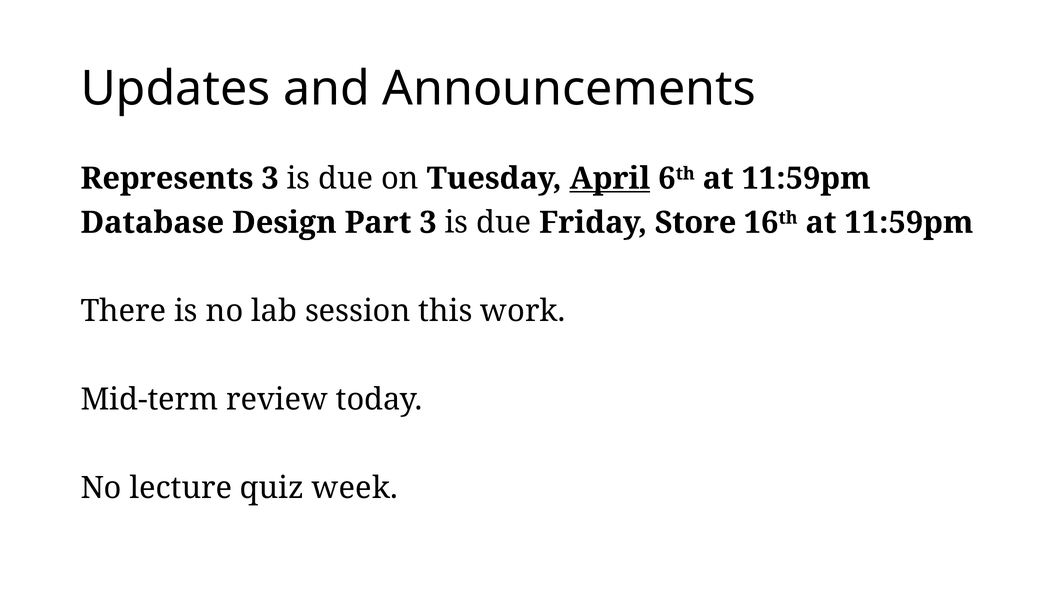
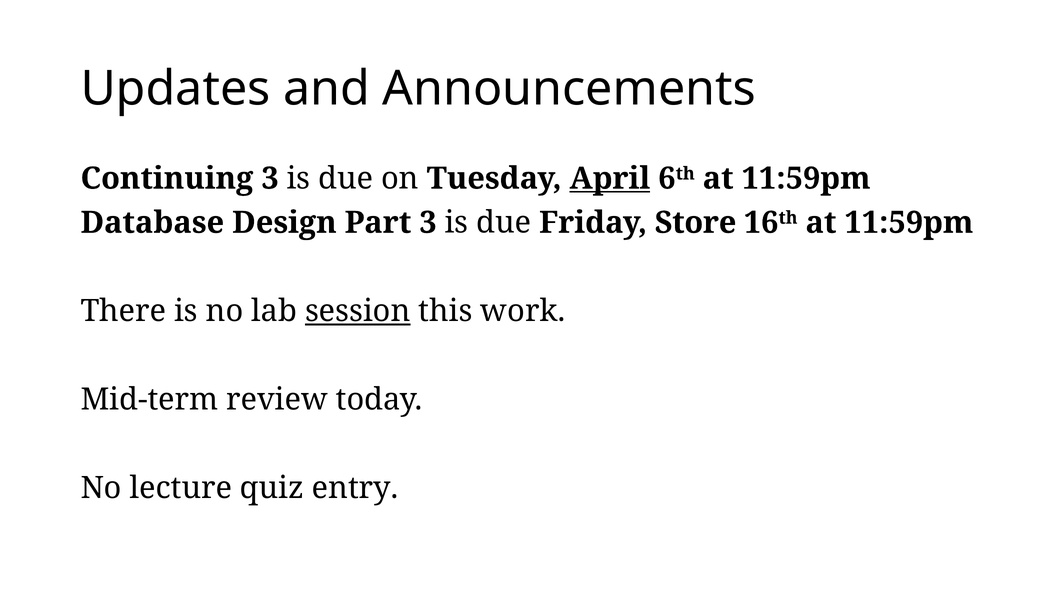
Represents: Represents -> Continuing (167, 178)
session underline: none -> present (358, 311)
week: week -> entry (355, 488)
